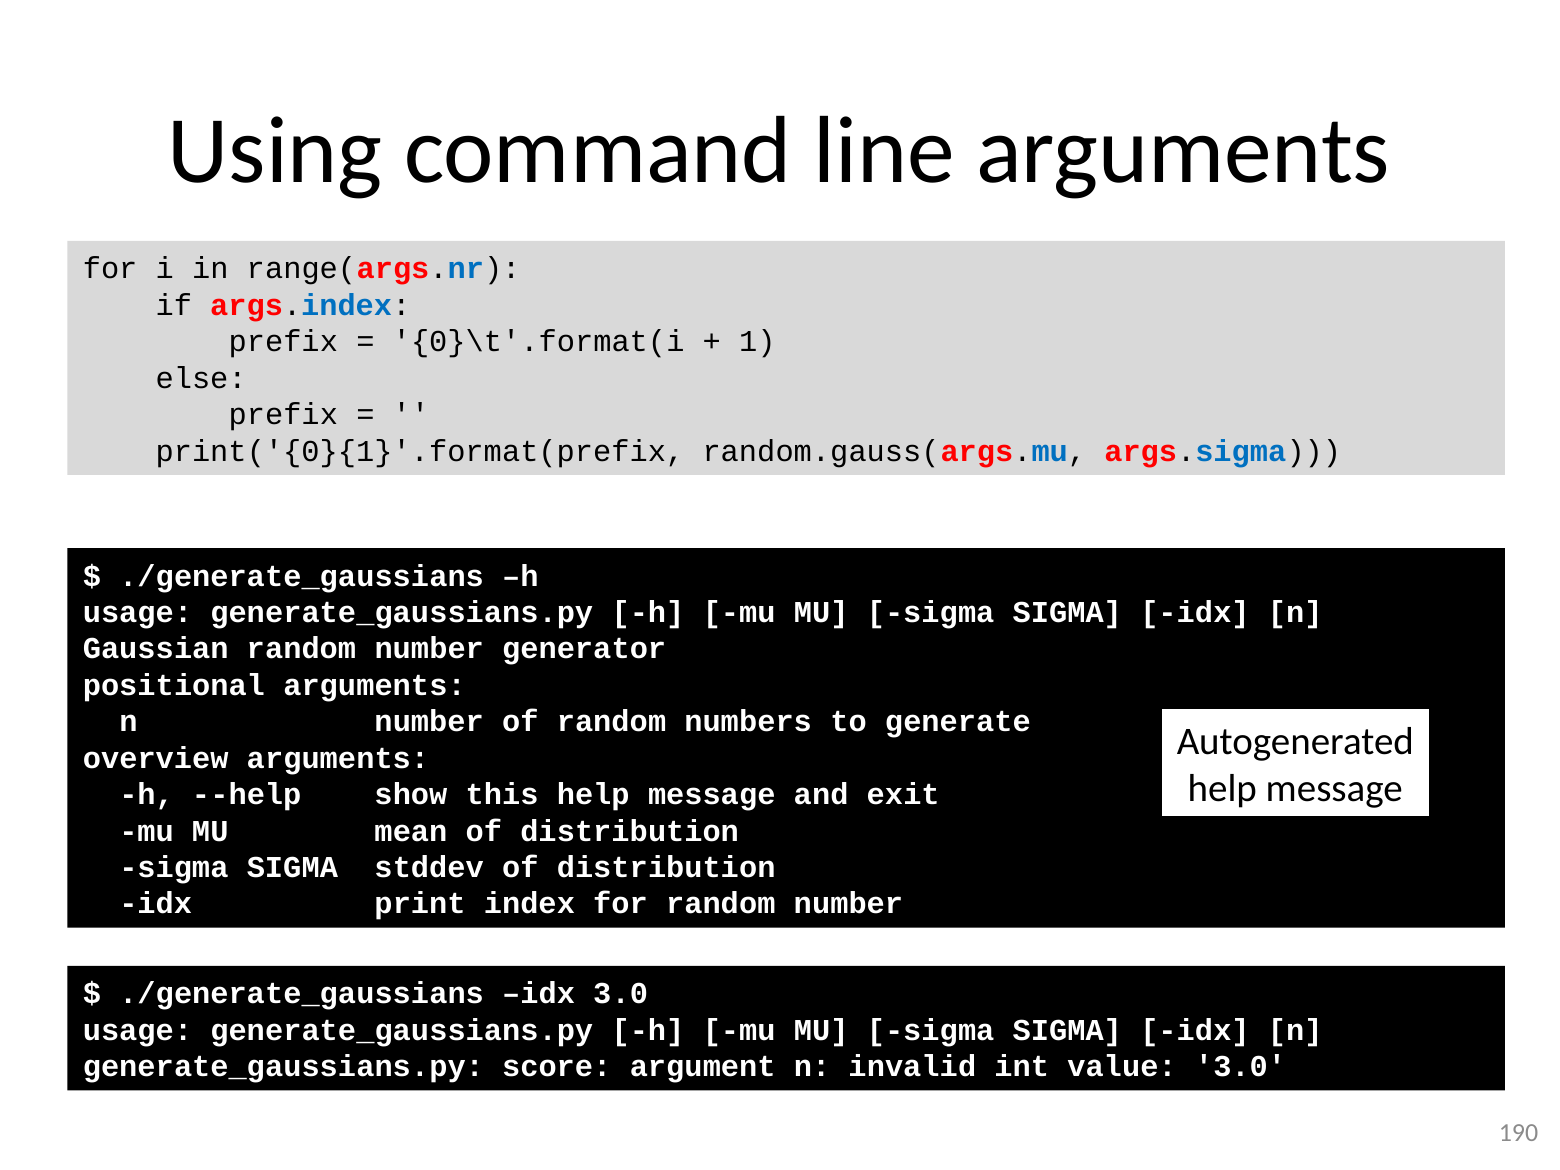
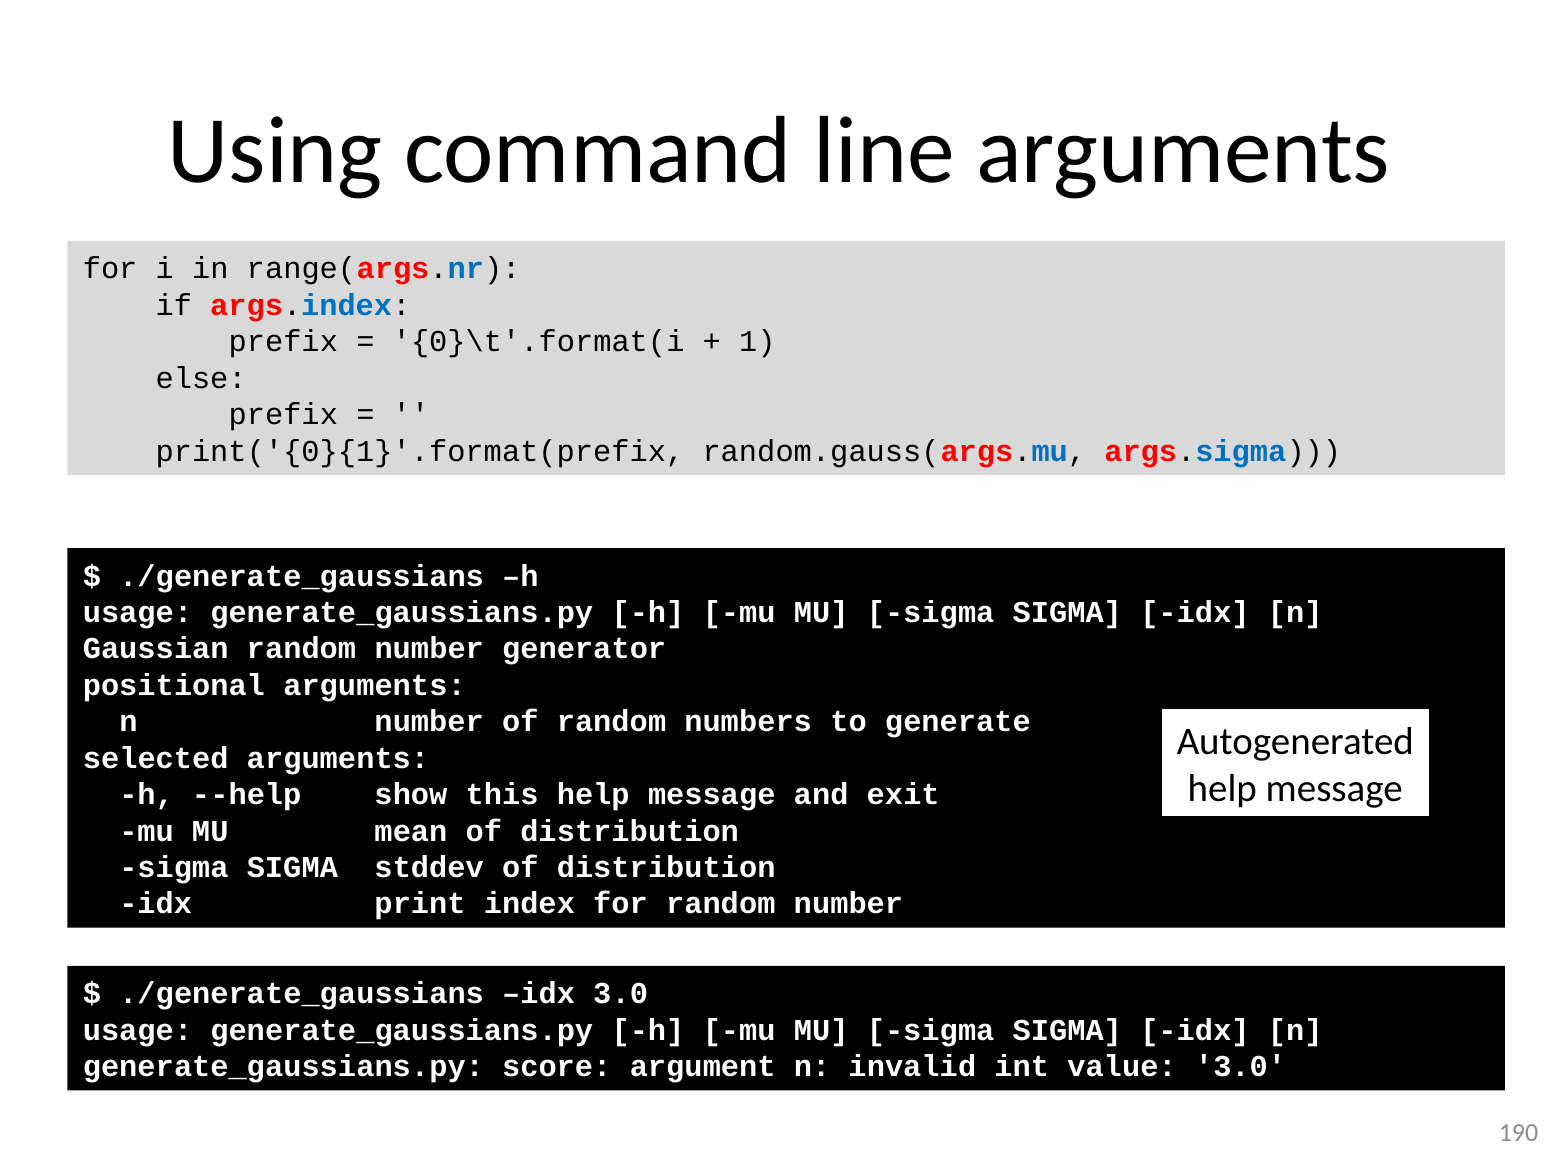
overview: overview -> selected (156, 758)
